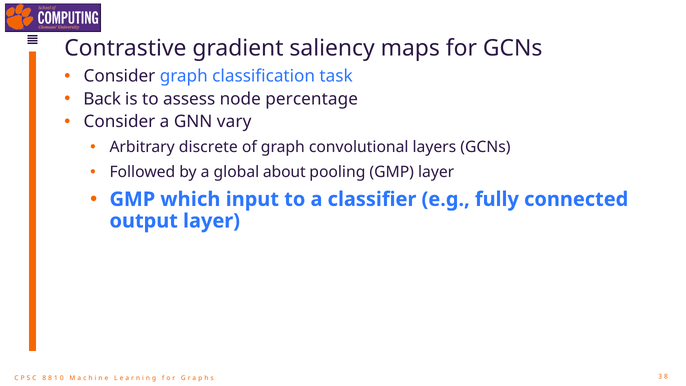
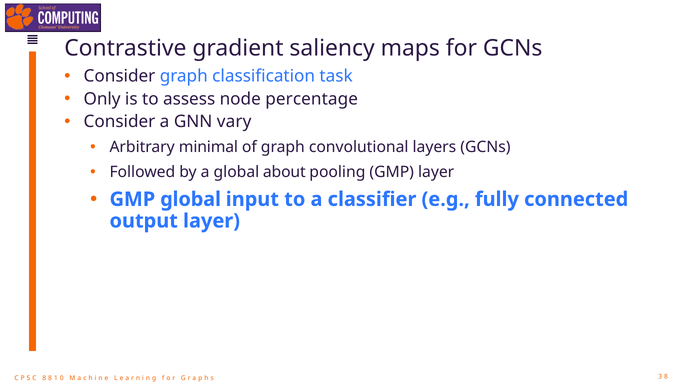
Back: Back -> Only (102, 99)
discrete: discrete -> minimal (208, 147)
GMP which: which -> global (191, 199)
